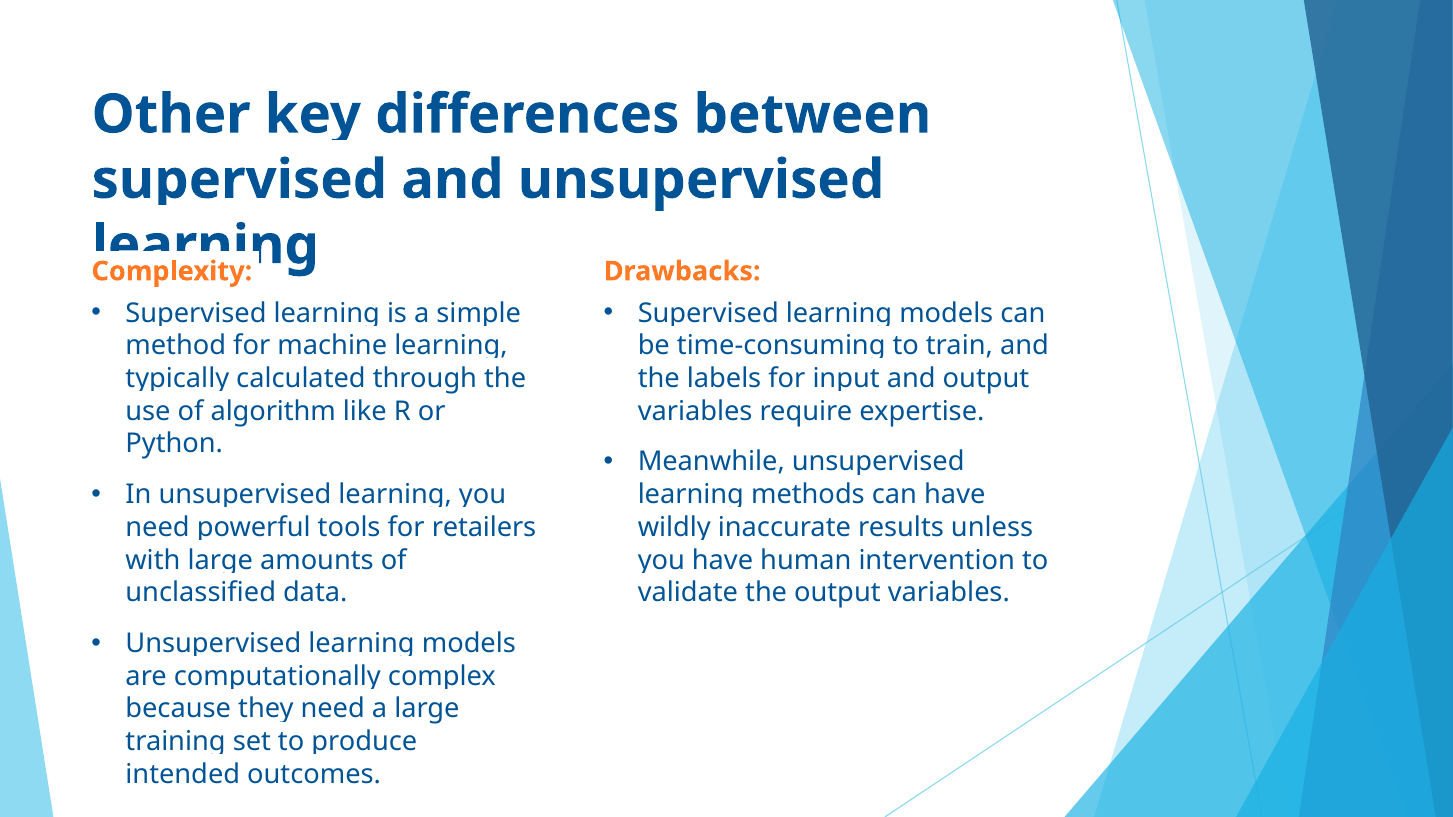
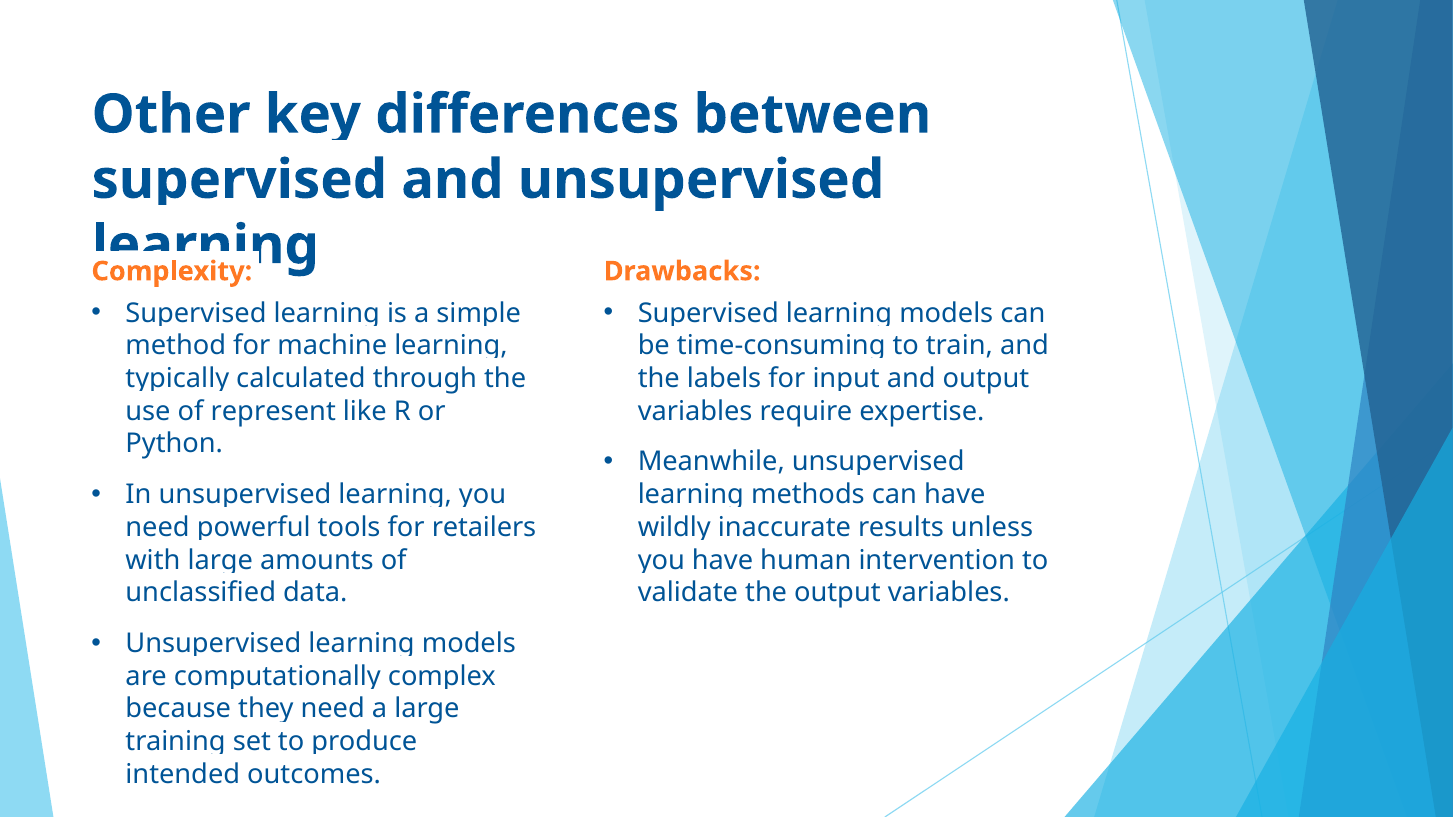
algorithm: algorithm -> represent (273, 411)
